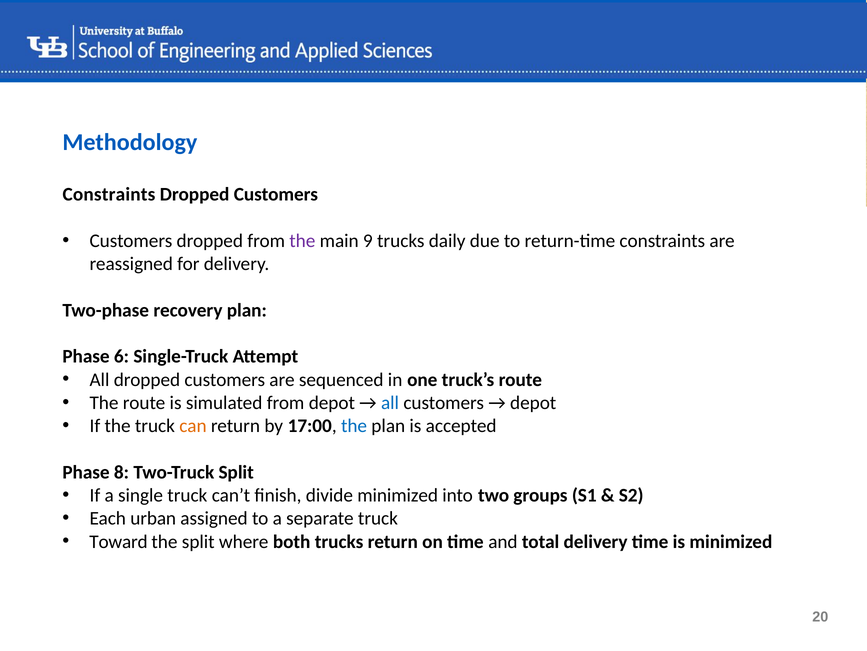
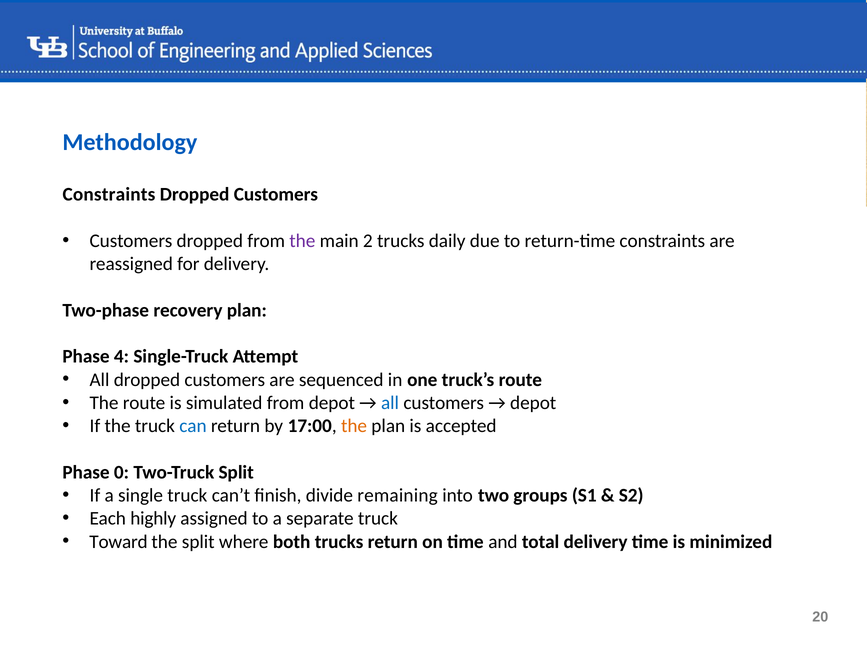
9: 9 -> 2 (368, 241)
6: 6 -> 4 (122, 356)
can colour: orange -> blue (193, 425)
the colour: blue -> orange (354, 425)
8: 8 -> 0 (122, 472)
divide minimized: minimized -> remaining (398, 495)
urban: urban -> highly (153, 518)
